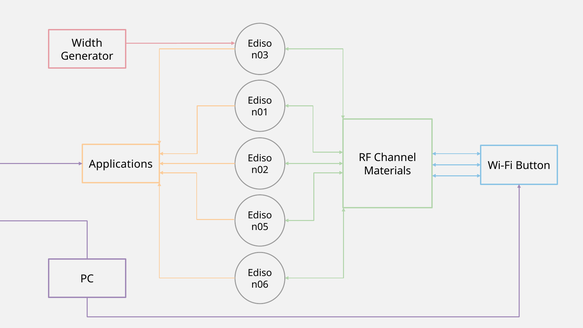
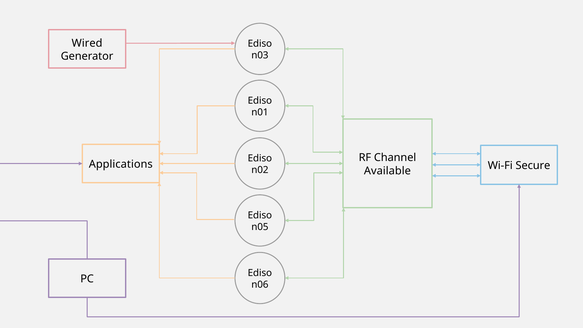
Width: Width -> Wired (87, 43)
Materials: Materials -> Available (387, 171)
Button: Button -> Secure (533, 166)
